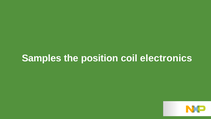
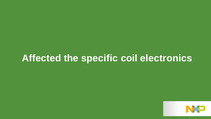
Samples: Samples -> Affected (41, 58)
position: position -> specific (100, 58)
